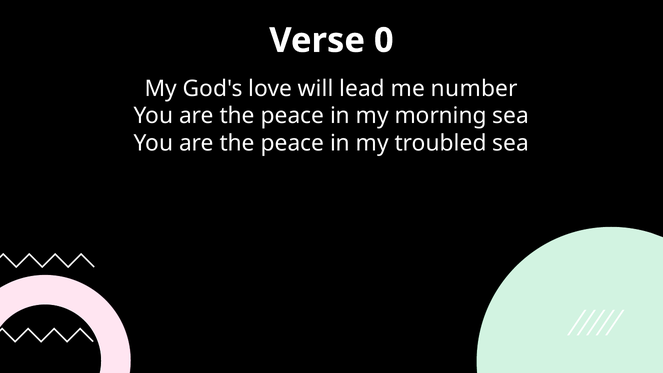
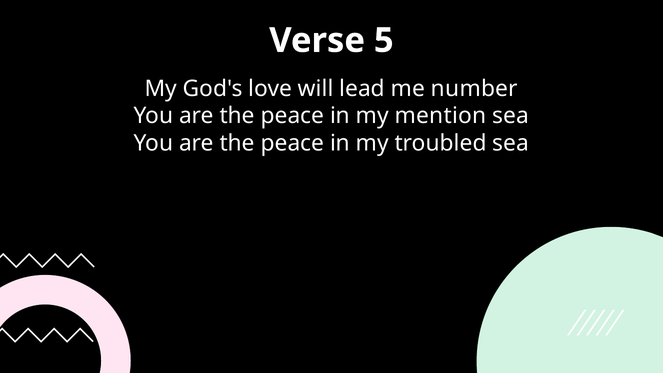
0: 0 -> 5 (384, 41)
morning: morning -> mention (441, 116)
